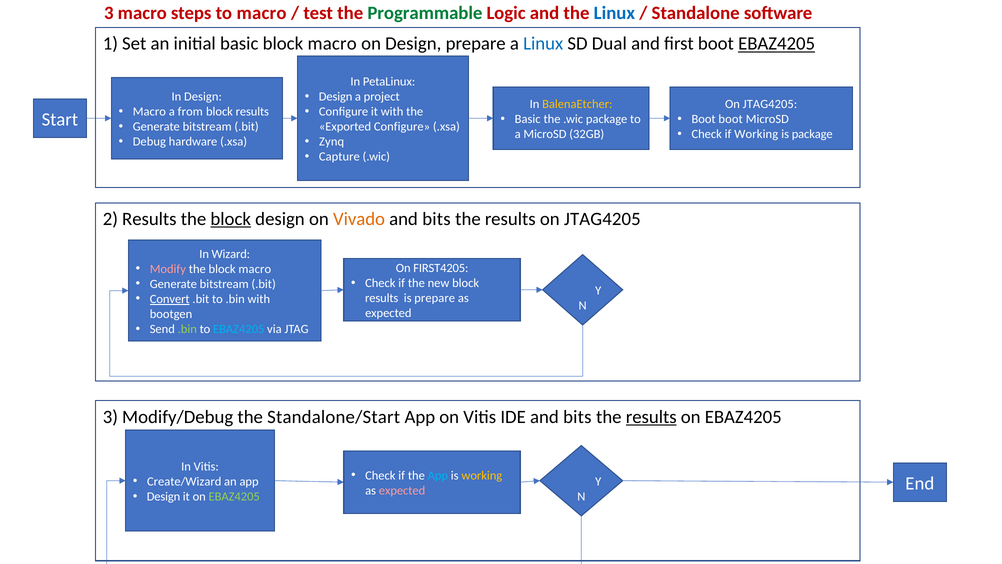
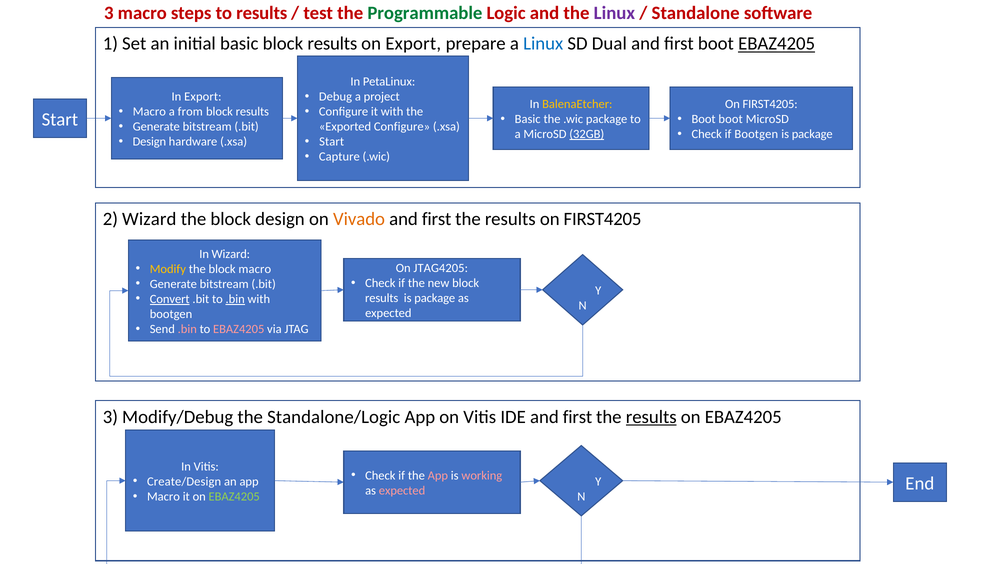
to macro: macro -> results (262, 13)
Linux colour: blue -> purple (614, 13)
basic block macro: macro -> results (332, 44)
on Design: Design -> Export (413, 44)
Design: Design -> Debug (335, 96)
In Design: Design -> Export (203, 96)
JTAG4205: JTAG4205 -> FIRST4205 (770, 104)
if Working: Working -> Bootgen (756, 134)
32GB underline: none -> present (587, 134)
Debug: Debug -> Design (149, 142)
Zynq: Zynq -> Start (332, 142)
2 Results: Results -> Wizard (149, 219)
block underline: present -> none (231, 219)
bits: bits -> first (437, 219)
results on JTAG4205: JTAG4205 -> FIRST4205 (602, 219)
Modify colour: pink -> yellow (168, 269)
FIRST4205: FIRST4205 -> JTAG4205 (441, 268)
.bin underline: none -> present (235, 299)
prepare: prepare -> package (435, 298)
.bin colour: light green -> pink (187, 329)
EBAZ4205 colour: light blue -> pink (239, 329)
Standalone/Start: Standalone/Start -> Standalone/Logic (334, 417)
IDE and bits: bits -> first (577, 417)
App colour: light blue -> pink (438, 475)
working colour: yellow -> pink (482, 475)
Create/Wizard: Create/Wizard -> Create/Design (184, 481)
Design: Design -> Macro (163, 496)
